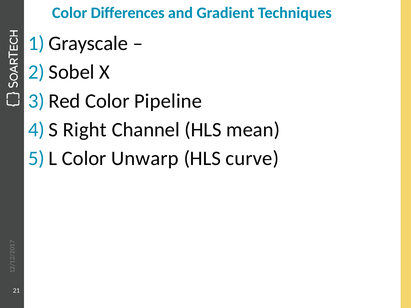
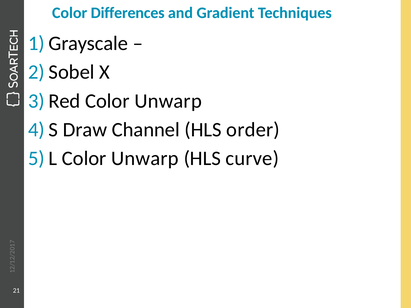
Pipeline: Pipeline -> Unwarp (168, 101)
Right: Right -> Draw (85, 130)
mean: mean -> order (253, 130)
